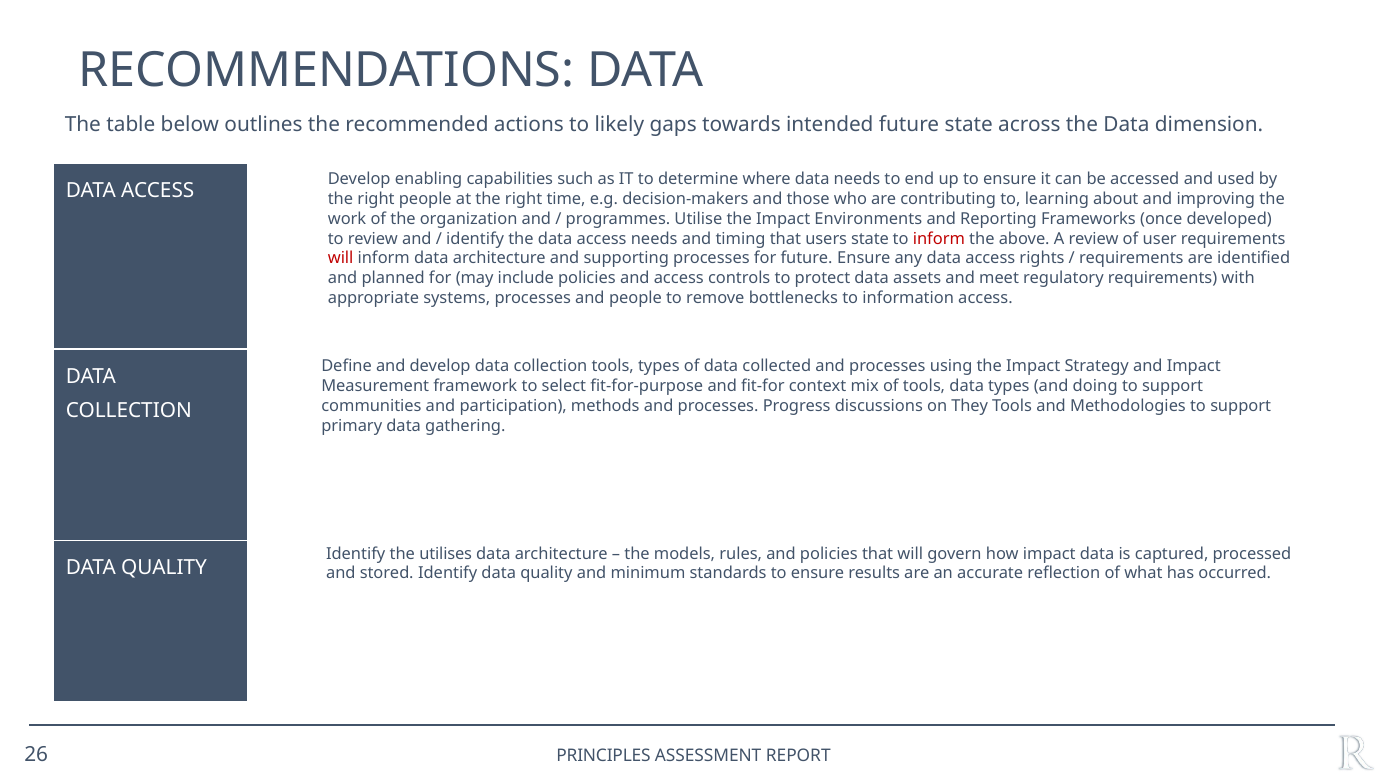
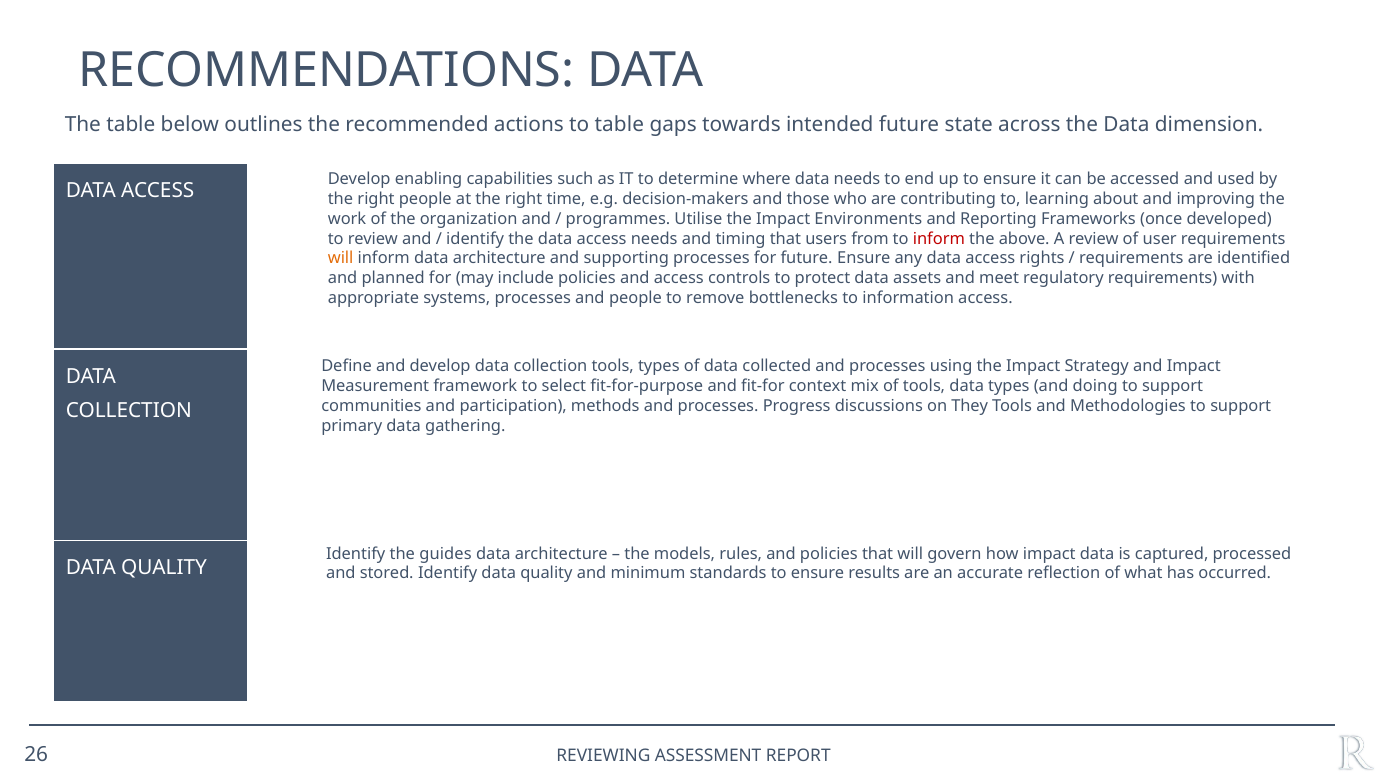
to likely: likely -> table (619, 124)
users state: state -> from (870, 239)
will colour: red -> orange (341, 258)
utilises: utilises -> guides (446, 554)
PRINCIPLES: PRINCIPLES -> REVIEWING (603, 756)
